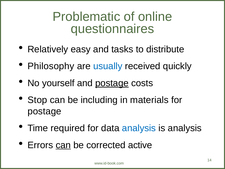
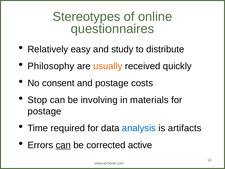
Problematic: Problematic -> Stereotypes (86, 17)
tasks: tasks -> study (122, 49)
usually colour: blue -> orange (108, 66)
yourself: yourself -> consent (58, 83)
postage underline: present -> none (112, 83)
including: including -> involving (99, 100)
is analysis: analysis -> artifacts (185, 128)
